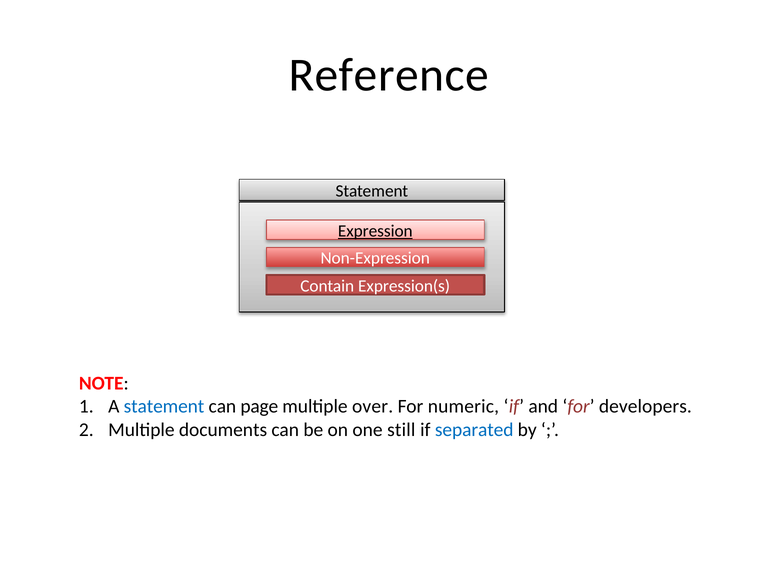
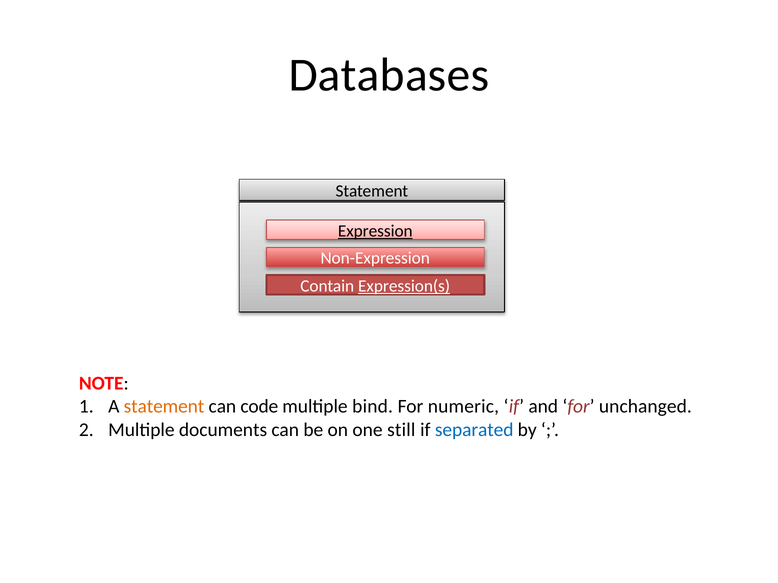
Reference: Reference -> Databases (389, 75)
Expression(s underline: none -> present (404, 286)
statement colour: blue -> orange (164, 407)
page: page -> code (259, 407)
over: over -> bind (373, 407)
developers: developers -> unchanged (645, 407)
